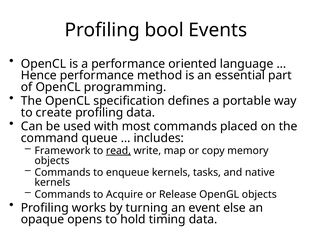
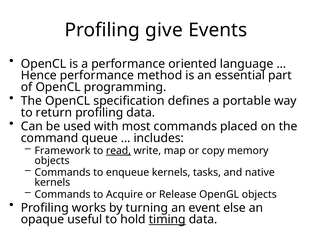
bool: bool -> give (164, 30)
create: create -> return (54, 113)
opens: opens -> useful (85, 219)
timing underline: none -> present (167, 219)
